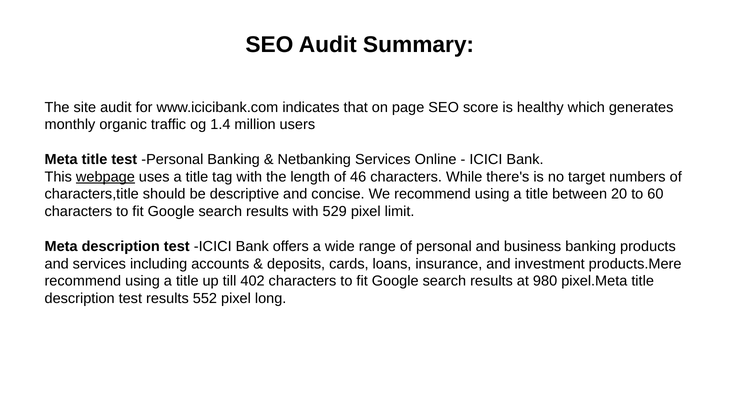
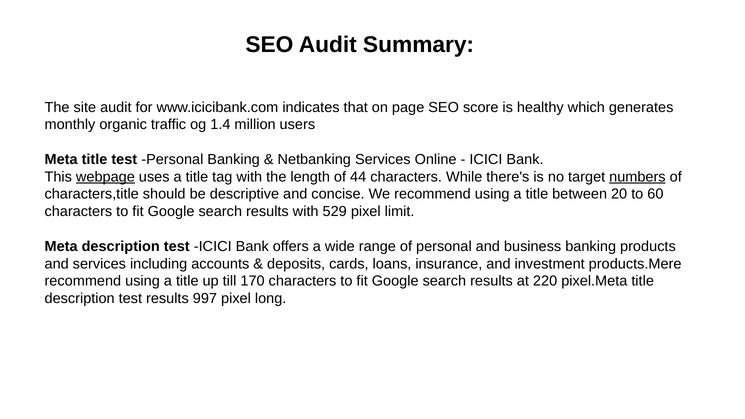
46: 46 -> 44 (358, 177)
numbers underline: none -> present (637, 177)
402: 402 -> 170 (253, 281)
980: 980 -> 220 (545, 281)
552: 552 -> 997 (205, 299)
